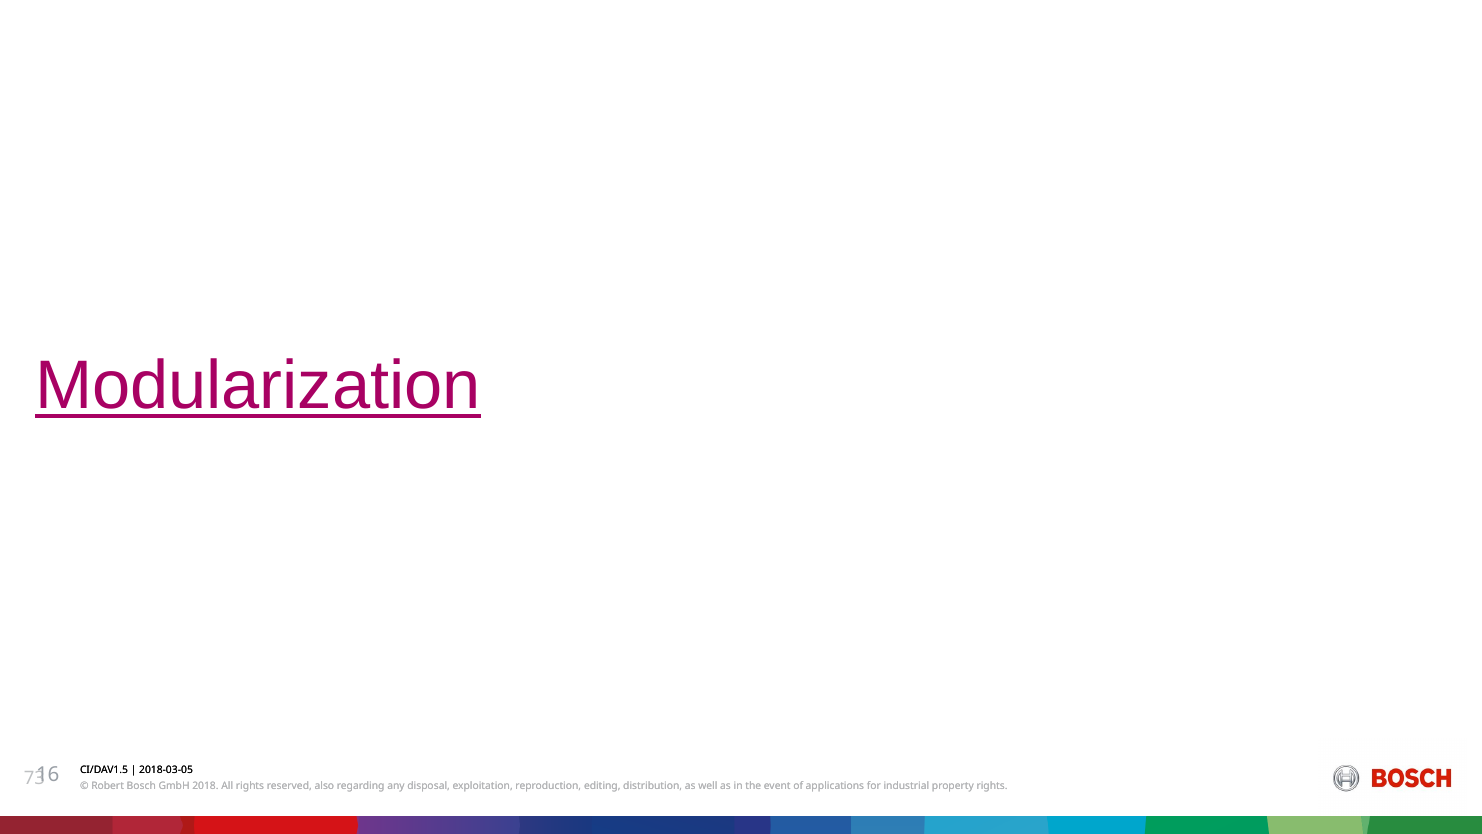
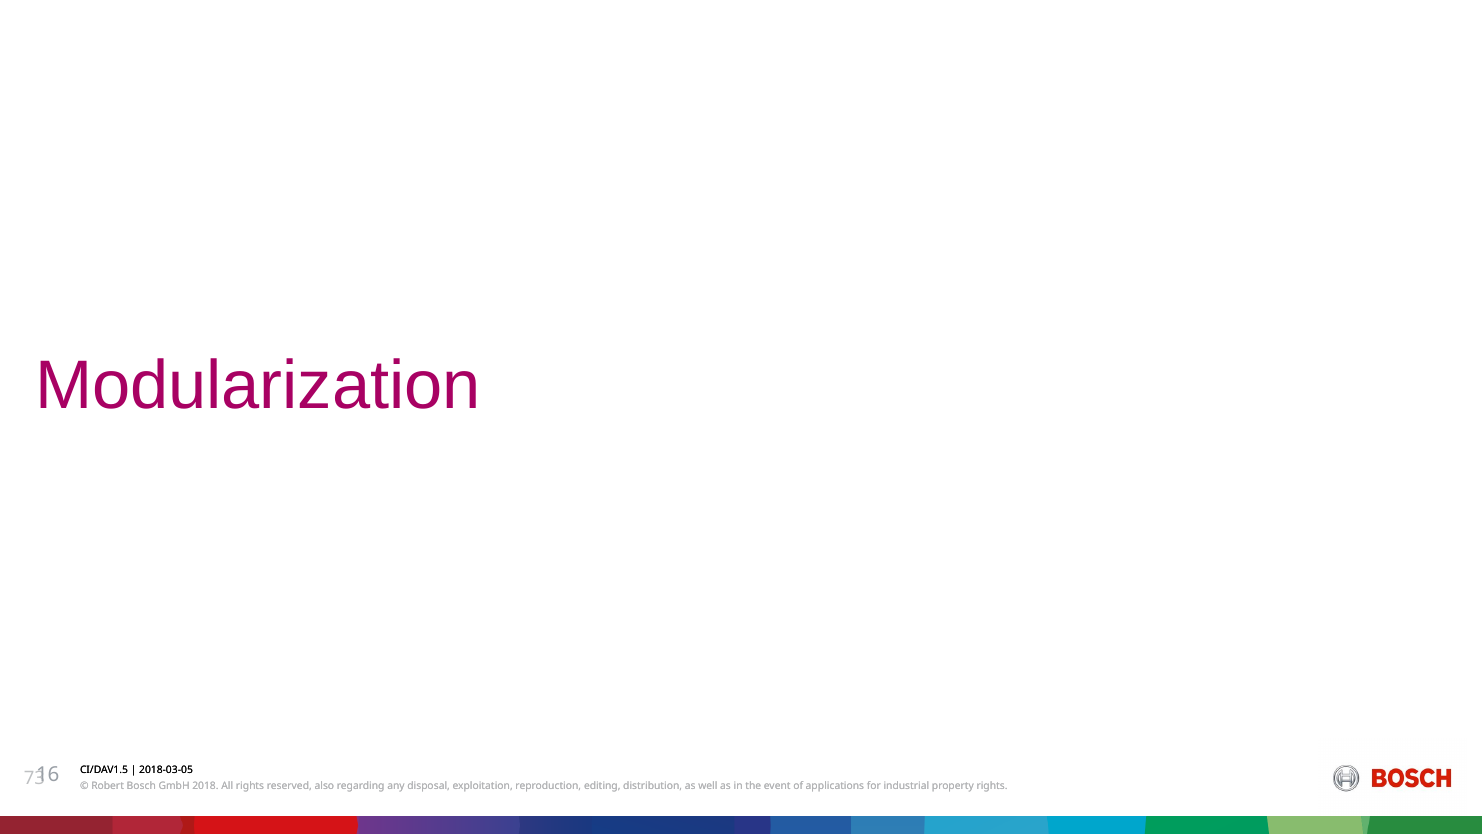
Modularization underline: present -> none (258, 386)
